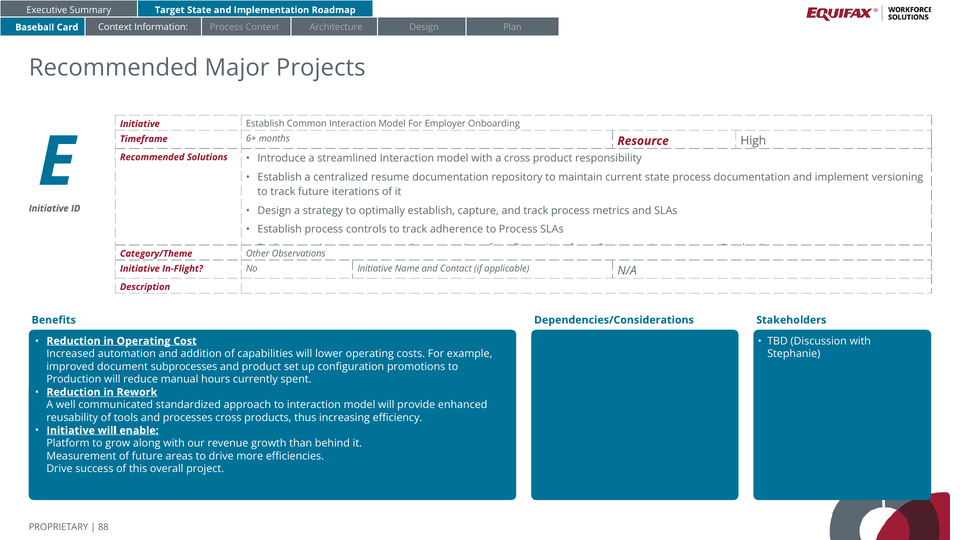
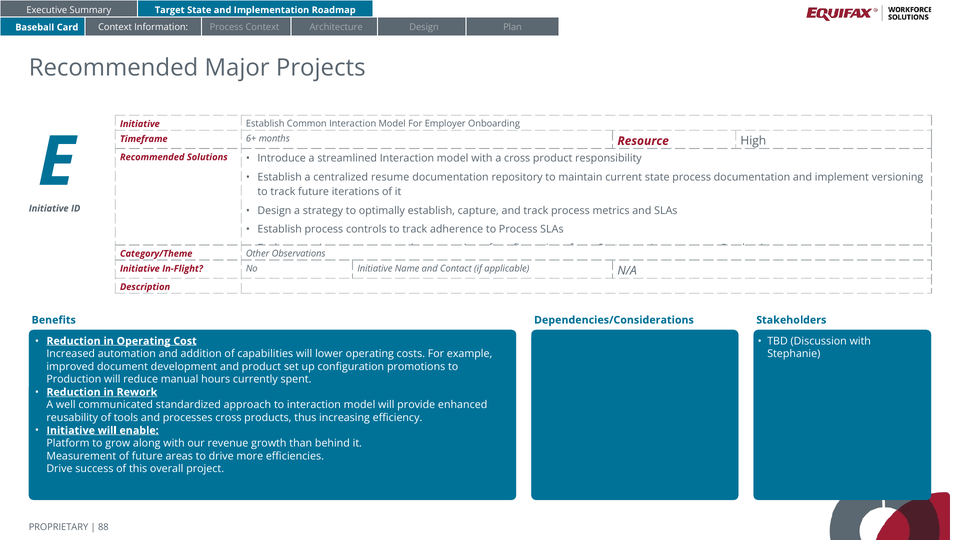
subprocesses: subprocesses -> development (184, 367)
